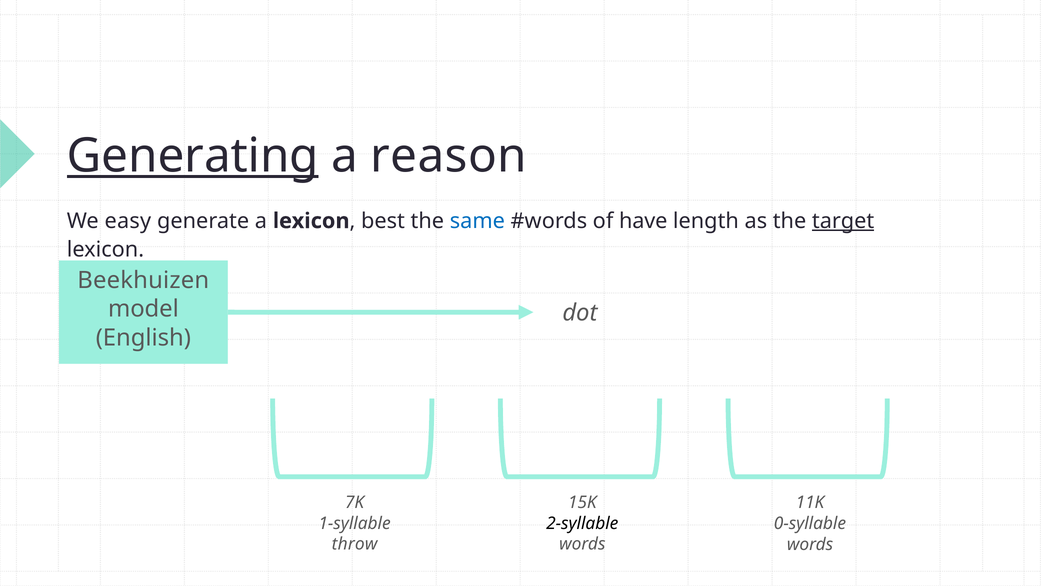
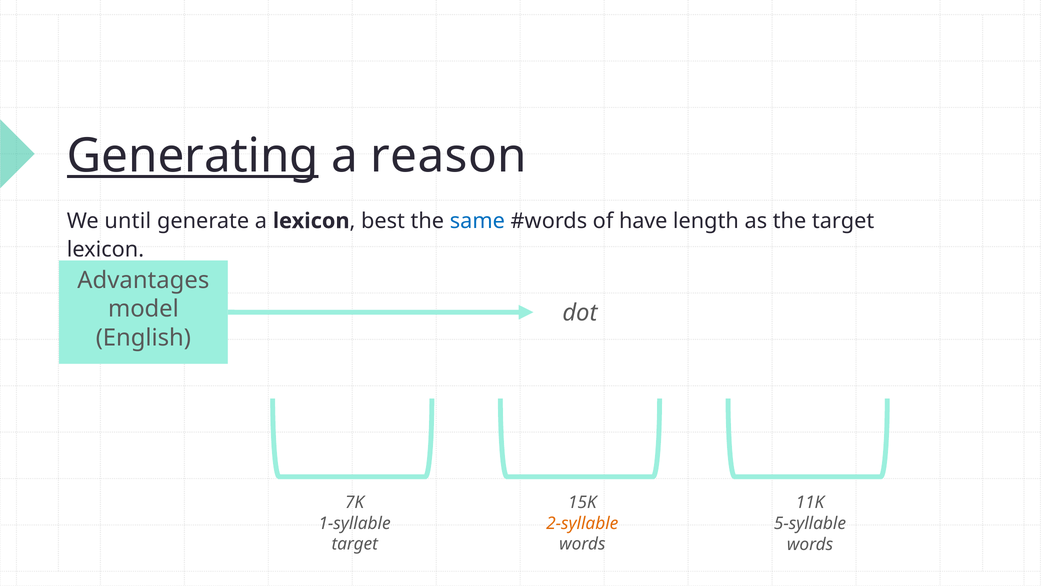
easy: easy -> until (128, 221)
target underline: present -> none (843, 221)
Beekhuizen: Beekhuizen -> Advantages (143, 280)
2-syllable colour: black -> orange (582, 523)
0-syllable: 0-syllable -> 5-syllable (810, 523)
throw: throw -> target (355, 544)
